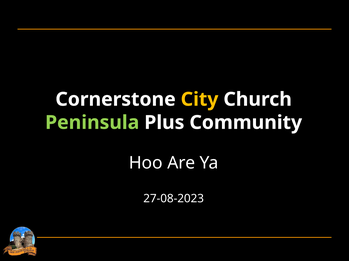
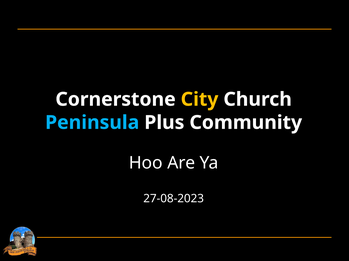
Peninsula colour: light green -> light blue (92, 123)
